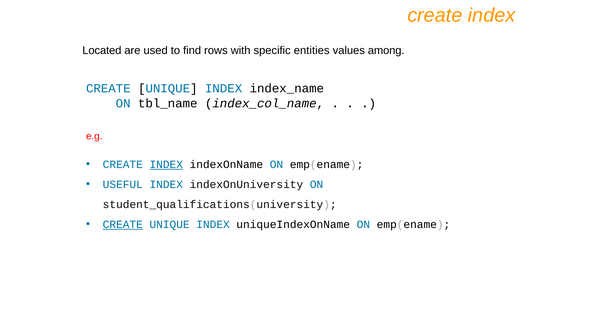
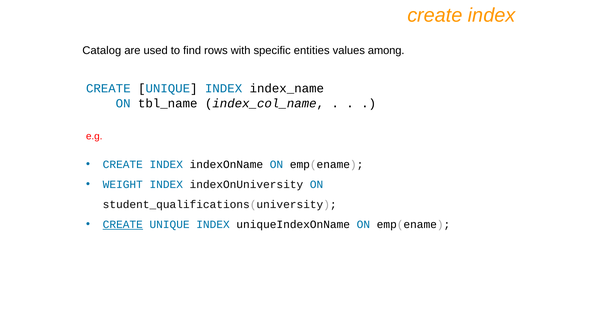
Located: Located -> Catalog (102, 50)
INDEX underline: present -> none (166, 164)
USEFUL: USEFUL -> WEIGHT (123, 185)
